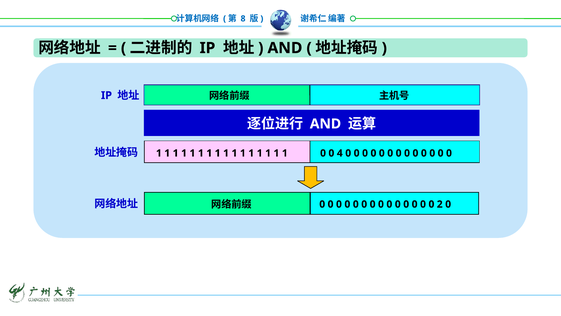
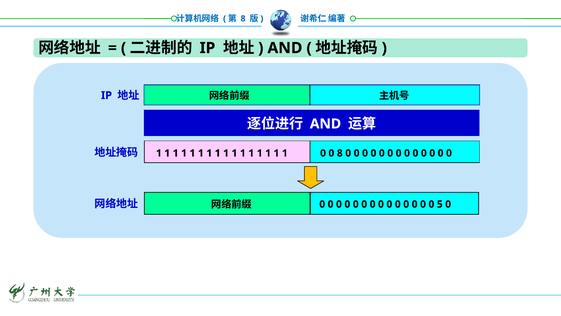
0 4: 4 -> 8 (340, 153)
2: 2 -> 5 (440, 204)
